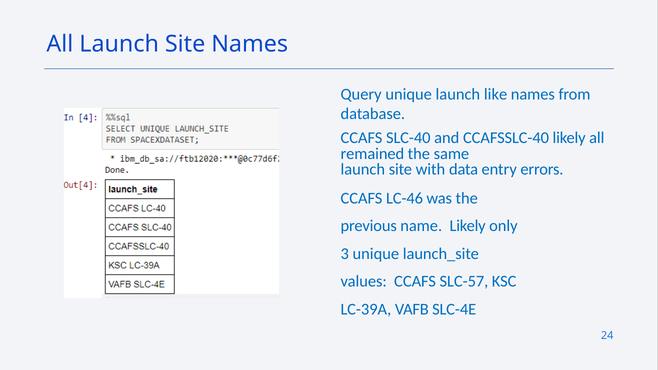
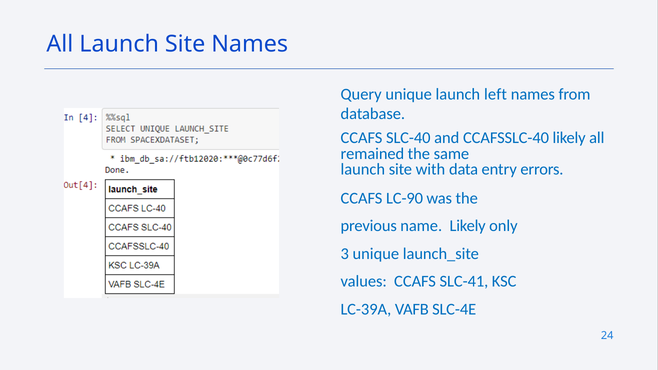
like: like -> left (495, 94)
LC-46: LC-46 -> LC-90 (405, 198)
SLC-57: SLC-57 -> SLC-41 (464, 282)
